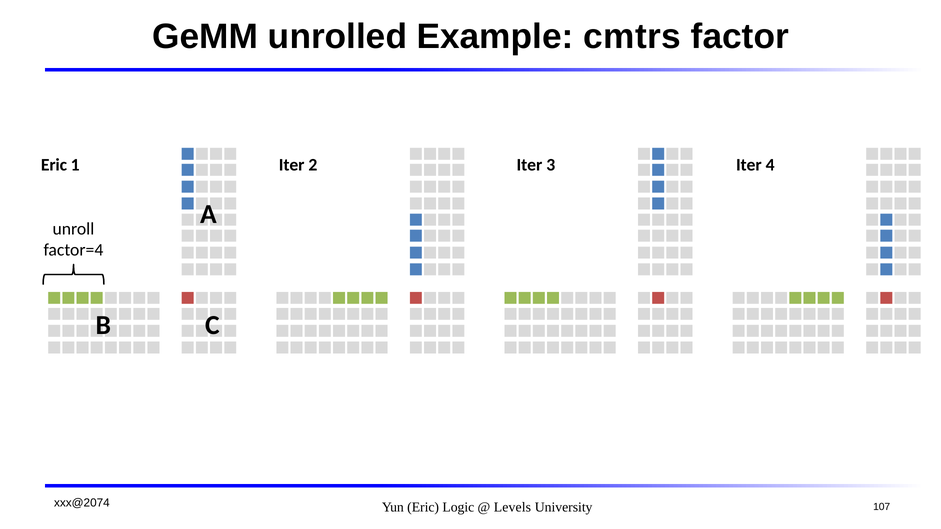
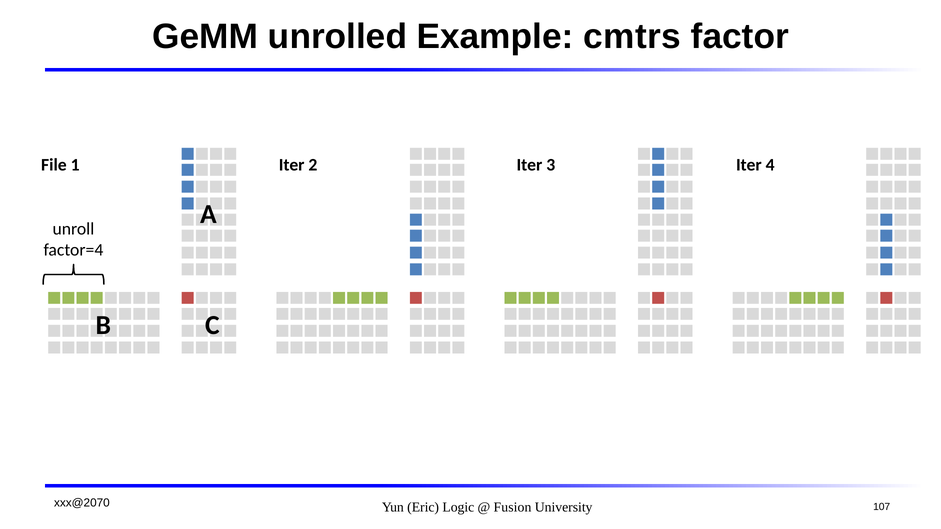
Eric: Eric -> File (54, 165)
xxx@2074: xxx@2074 -> xxx@2070 (82, 503)
Levels: Levels -> Fusion (512, 508)
